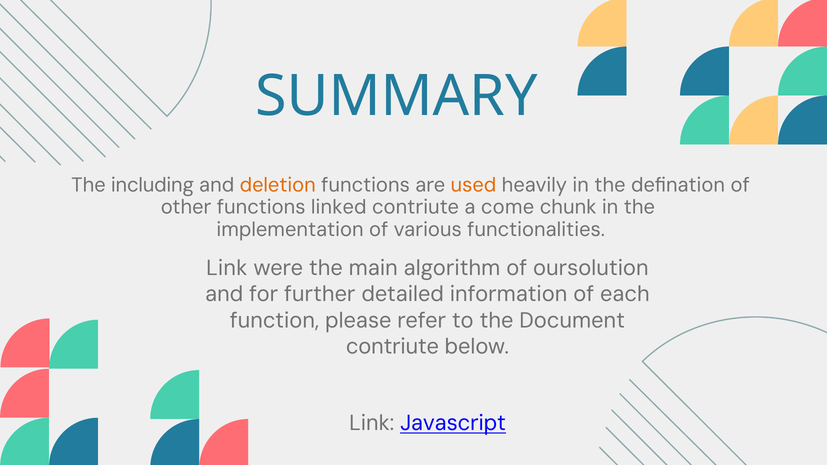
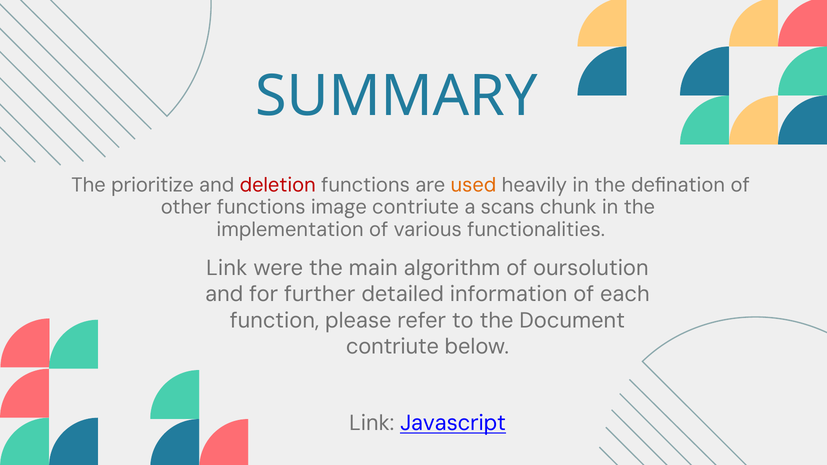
including: including -> prioritize (152, 185)
deletion colour: orange -> red (278, 185)
linked: linked -> image (339, 207)
come: come -> scans (508, 207)
